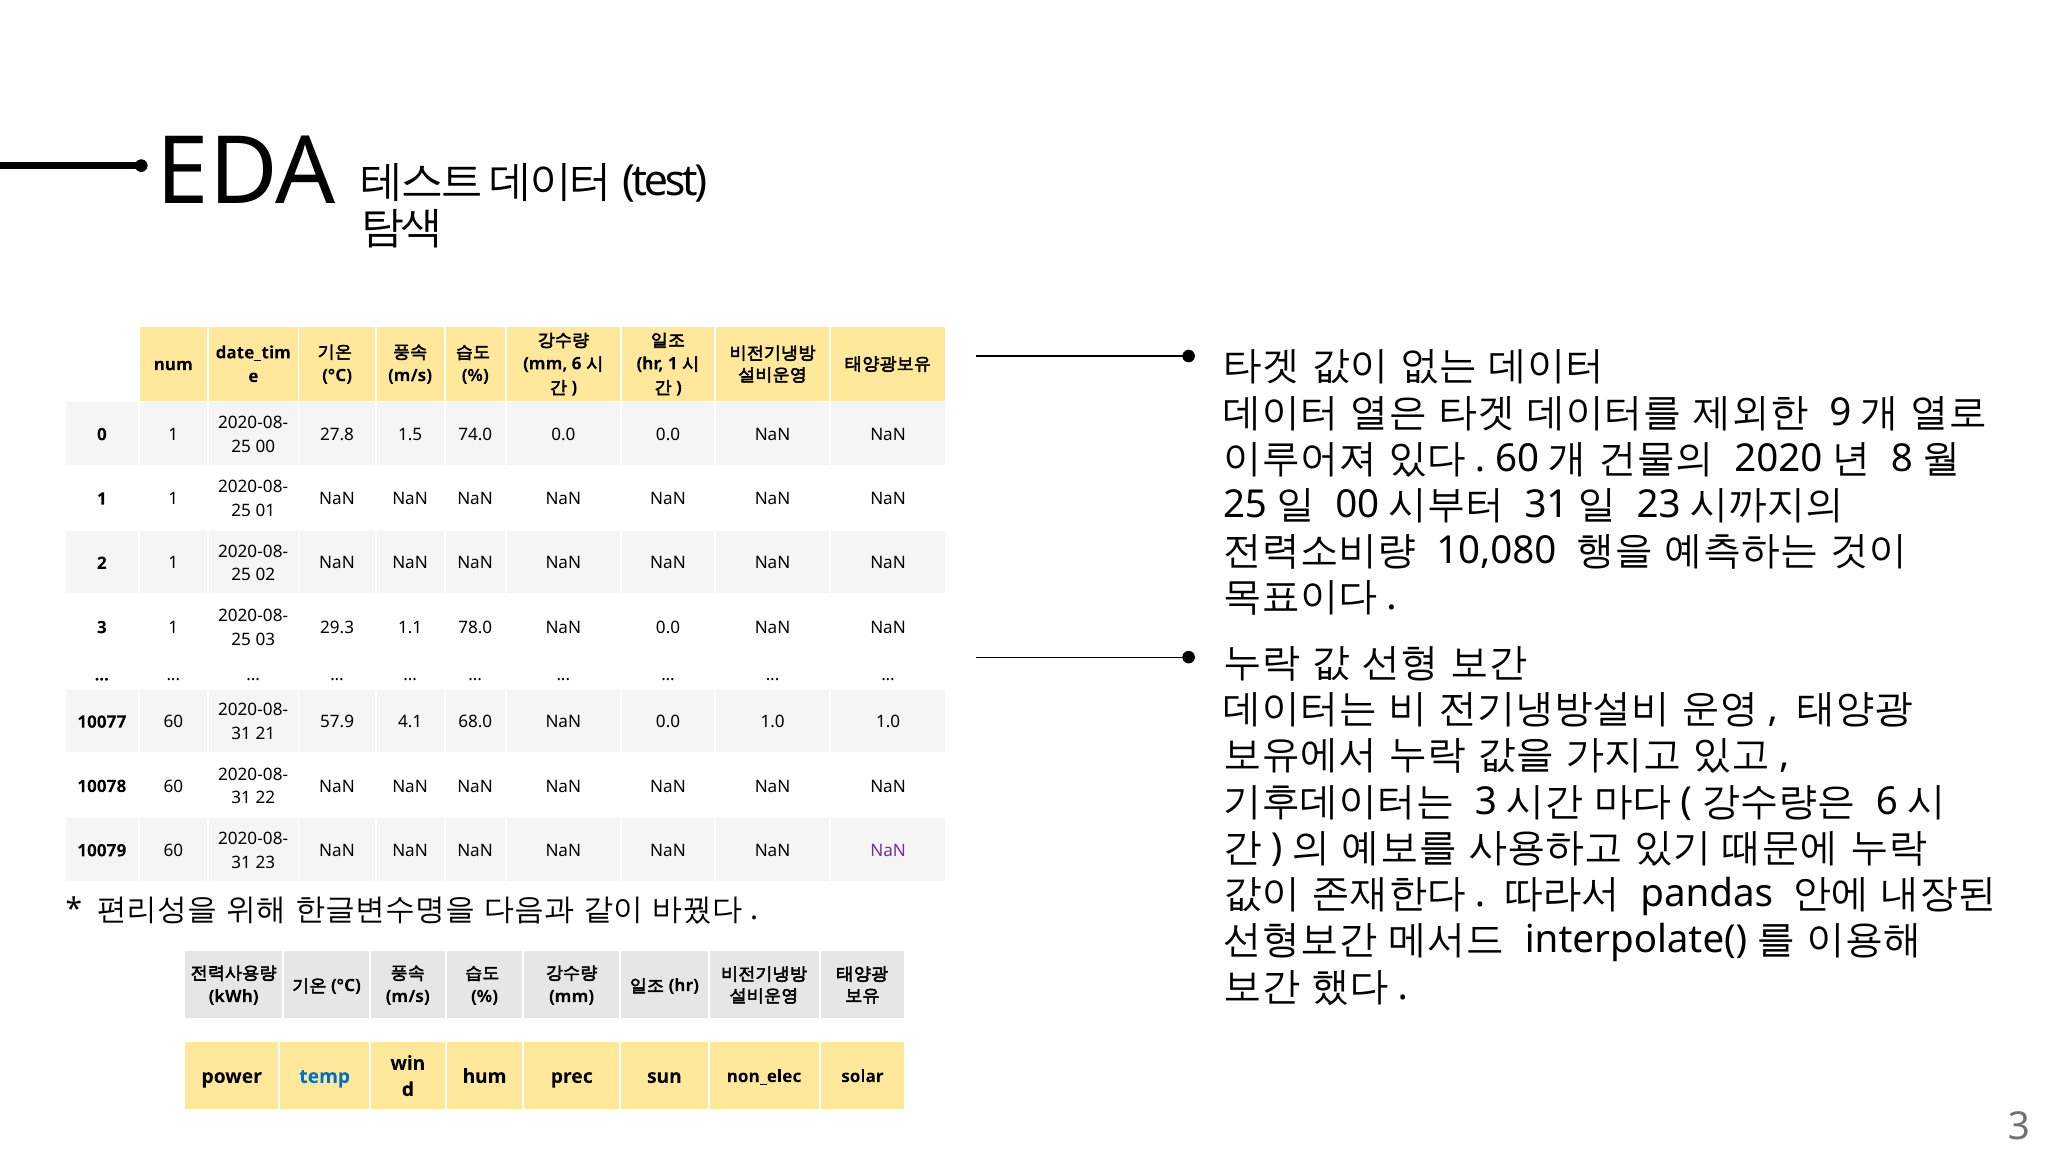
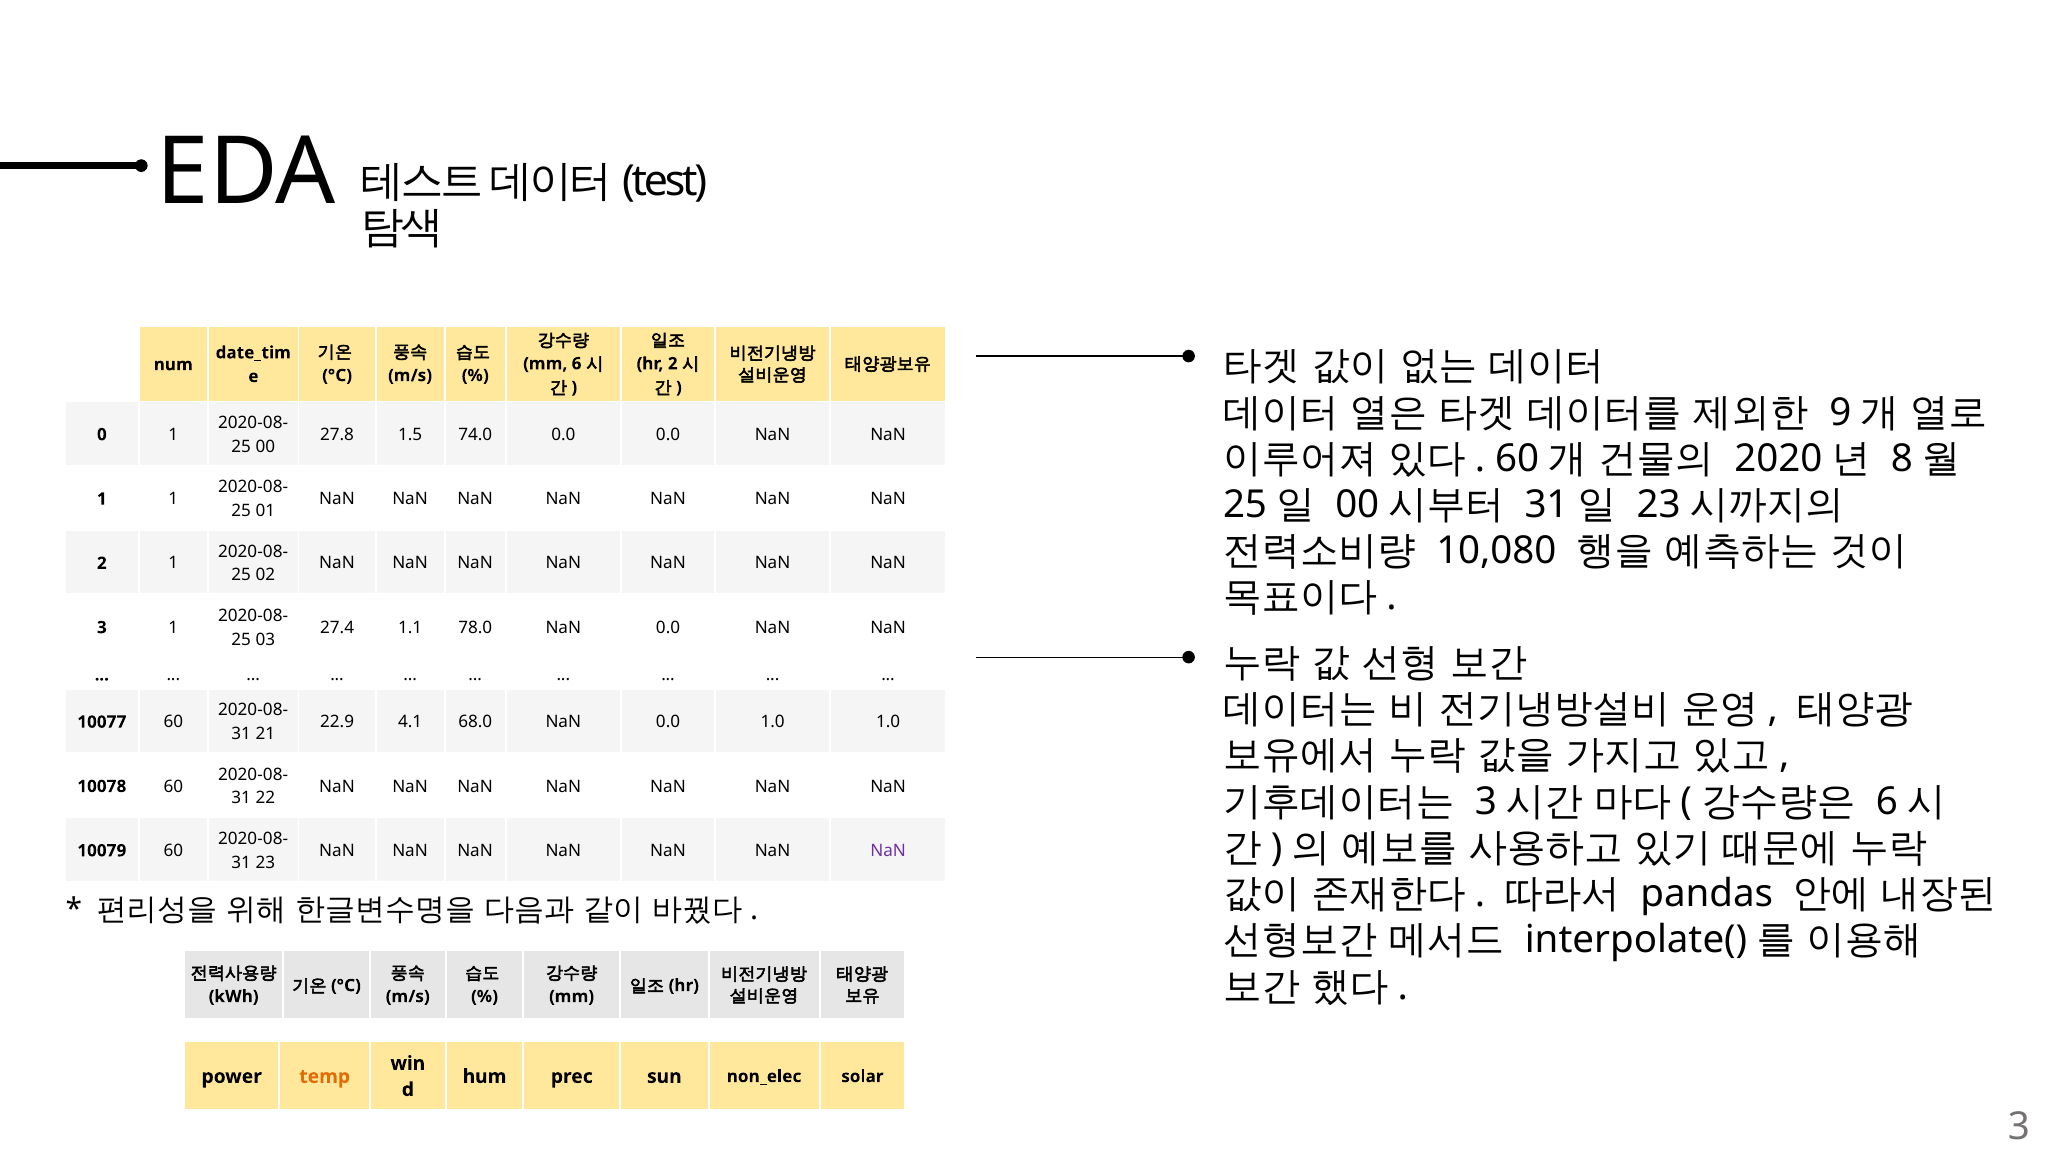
hr 1: 1 -> 2 (673, 364)
29.3: 29.3 -> 27.4 (337, 628)
57.9: 57.9 -> 22.9 (337, 722)
temp colour: blue -> orange (325, 1076)
